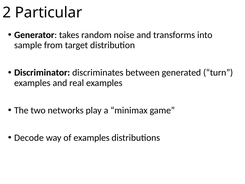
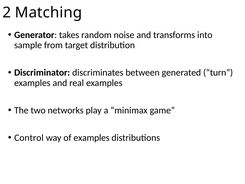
Particular: Particular -> Matching (49, 12)
Decode: Decode -> Control (29, 138)
